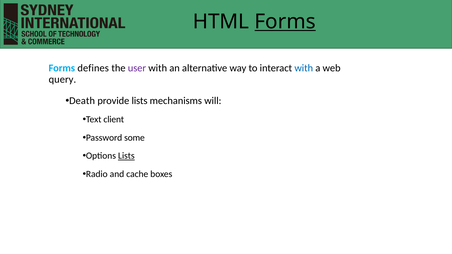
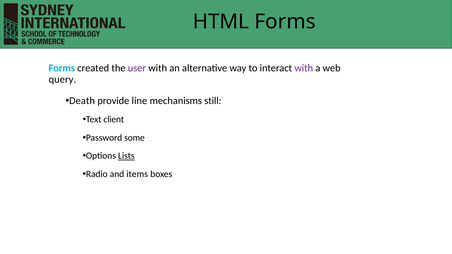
Forms underline: present -> none (285, 22)
defines: defines -> created (93, 68)
with colour: blue -> purple (304, 68)
provide lists: lists -> line (139, 101)
will: will -> still (213, 101)
cache: cache -> items (137, 174)
